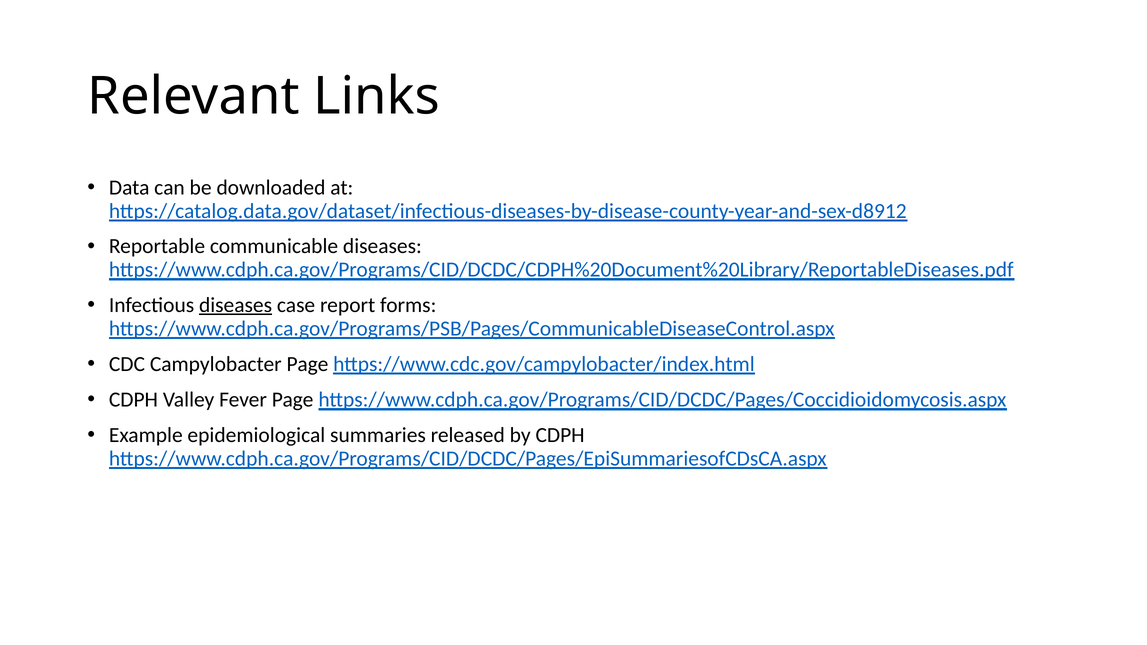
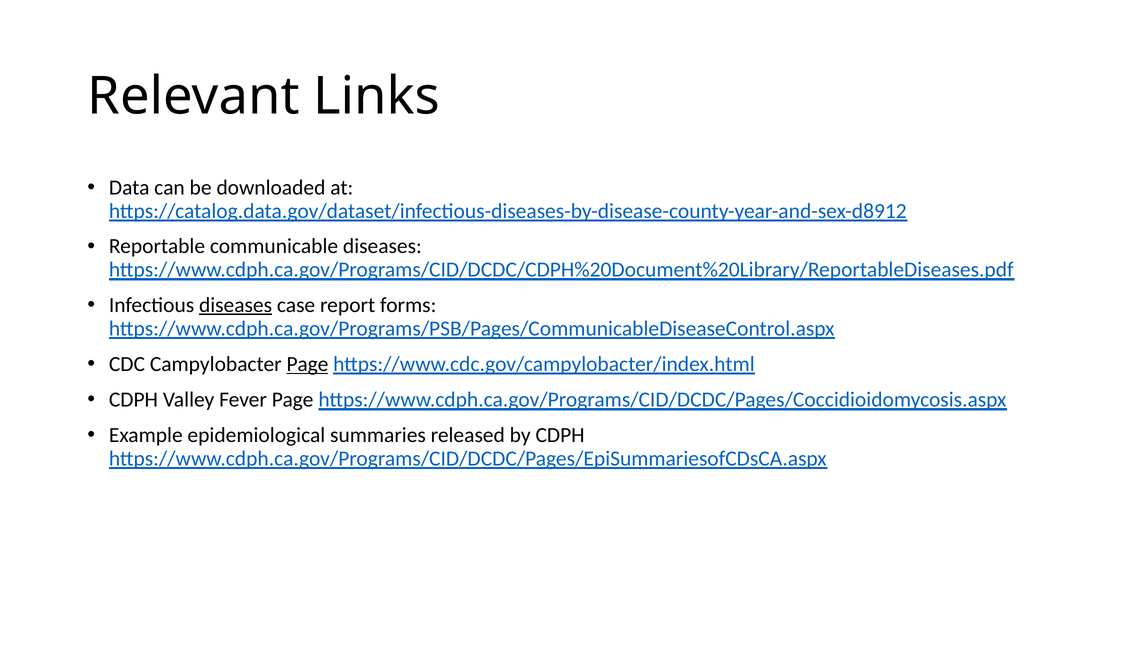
Page underline: none -> present (307, 364)
